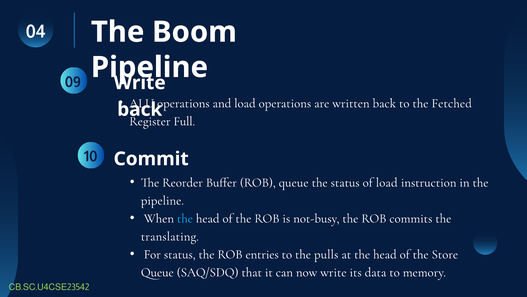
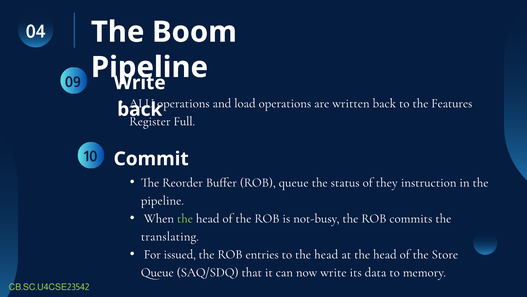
Fetched: Fetched -> Features (452, 103)
of load: load -> they (387, 182)
the colour: light blue -> light green (185, 218)
For status: status -> issued (180, 254)
to the pulls: pulls -> head (326, 254)
